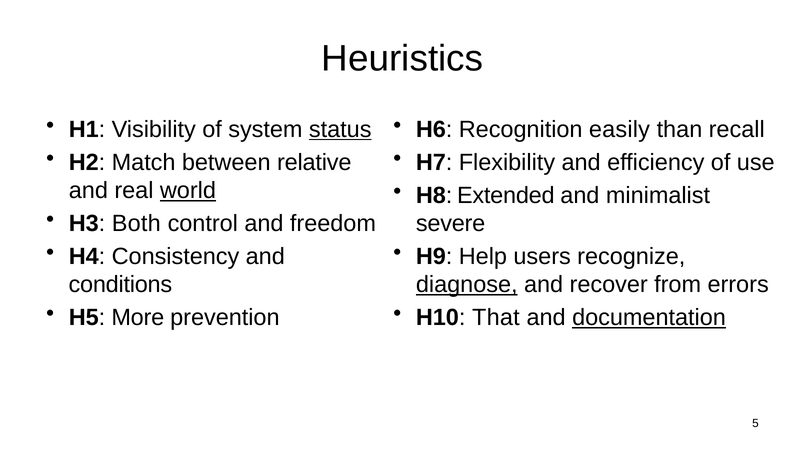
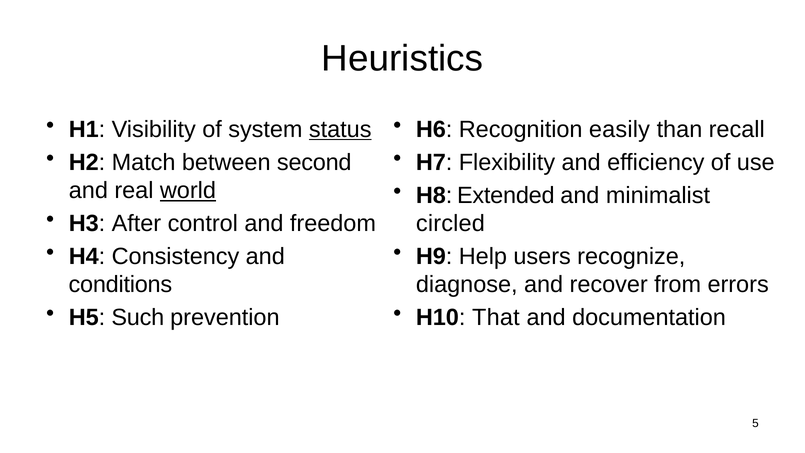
relative: relative -> second (314, 162)
Both: Both -> After (136, 223)
severe: severe -> circled (450, 223)
diagnose underline: present -> none (467, 284)
More: More -> Such (138, 317)
documentation underline: present -> none (649, 317)
